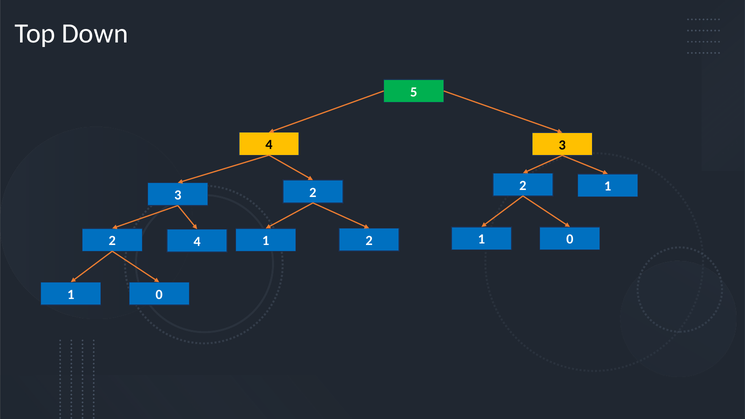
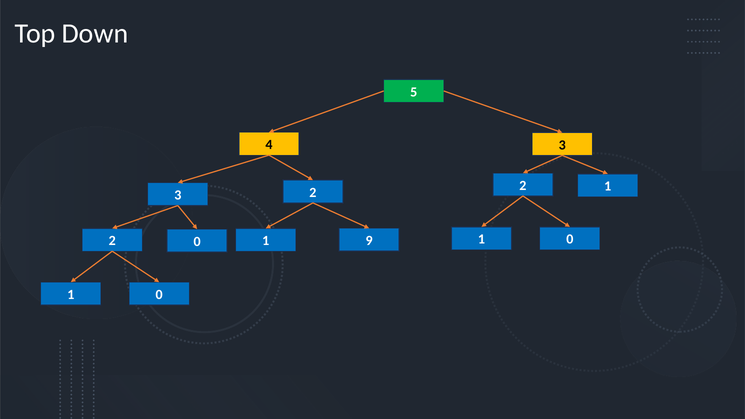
2 4: 4 -> 0 (197, 242)
1 2: 2 -> 9 (369, 241)
